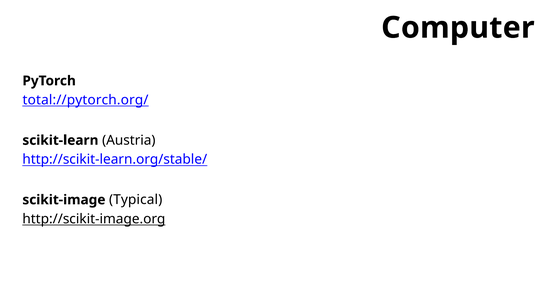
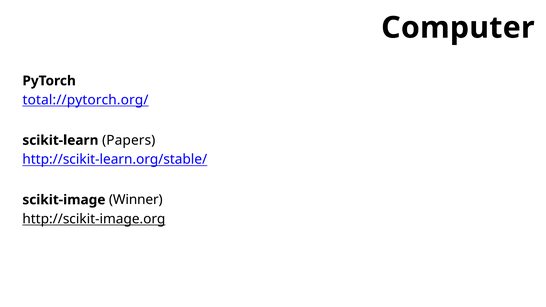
Austria: Austria -> Papers (129, 140)
Typical: Typical -> Winner (136, 200)
